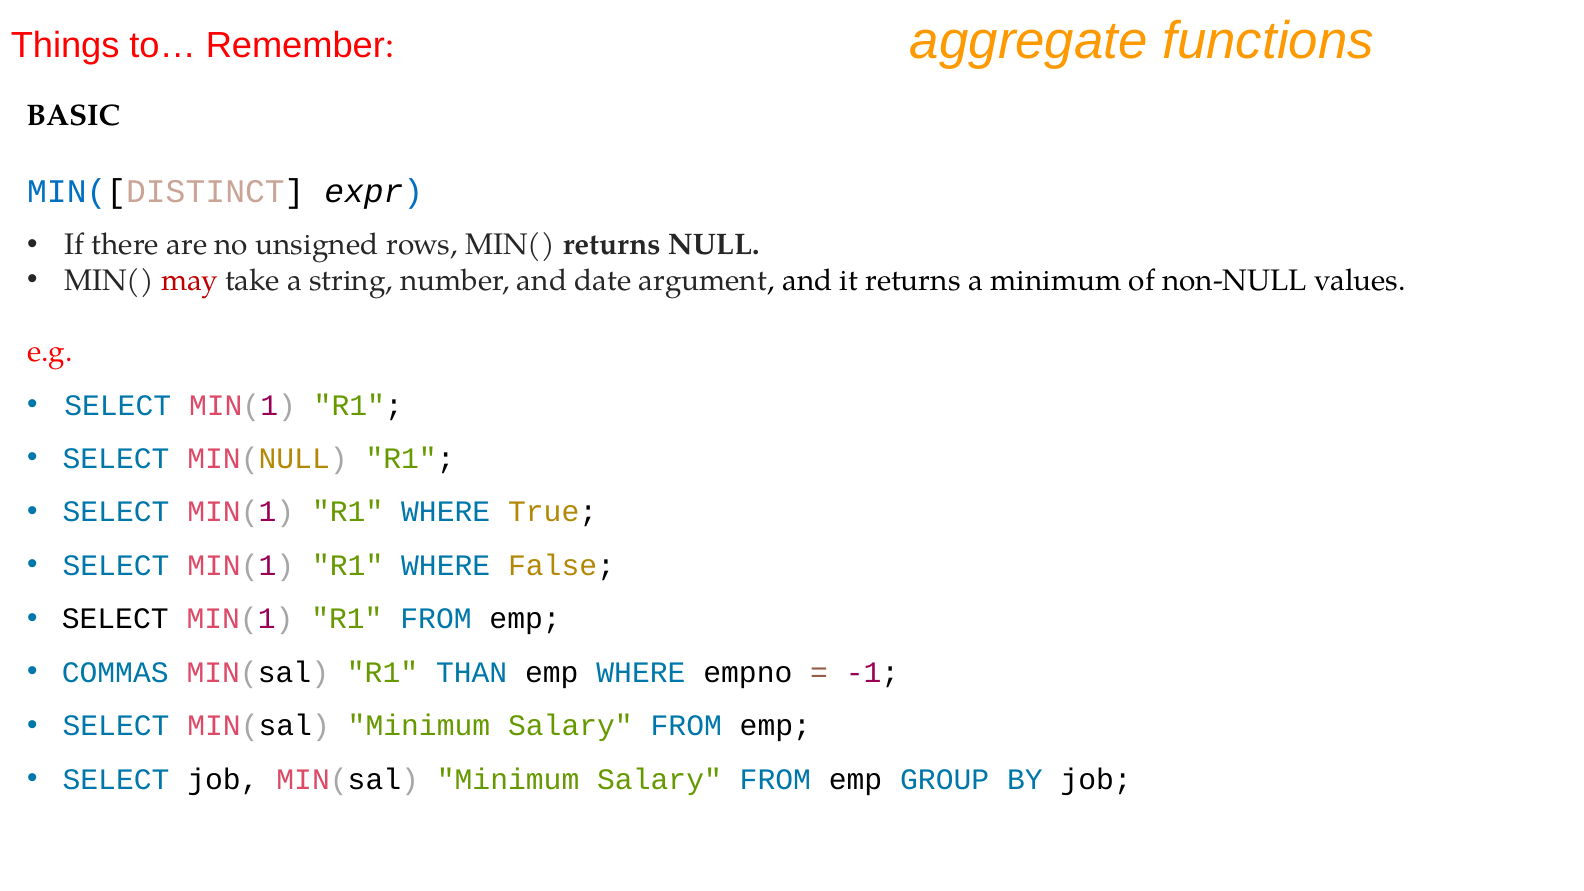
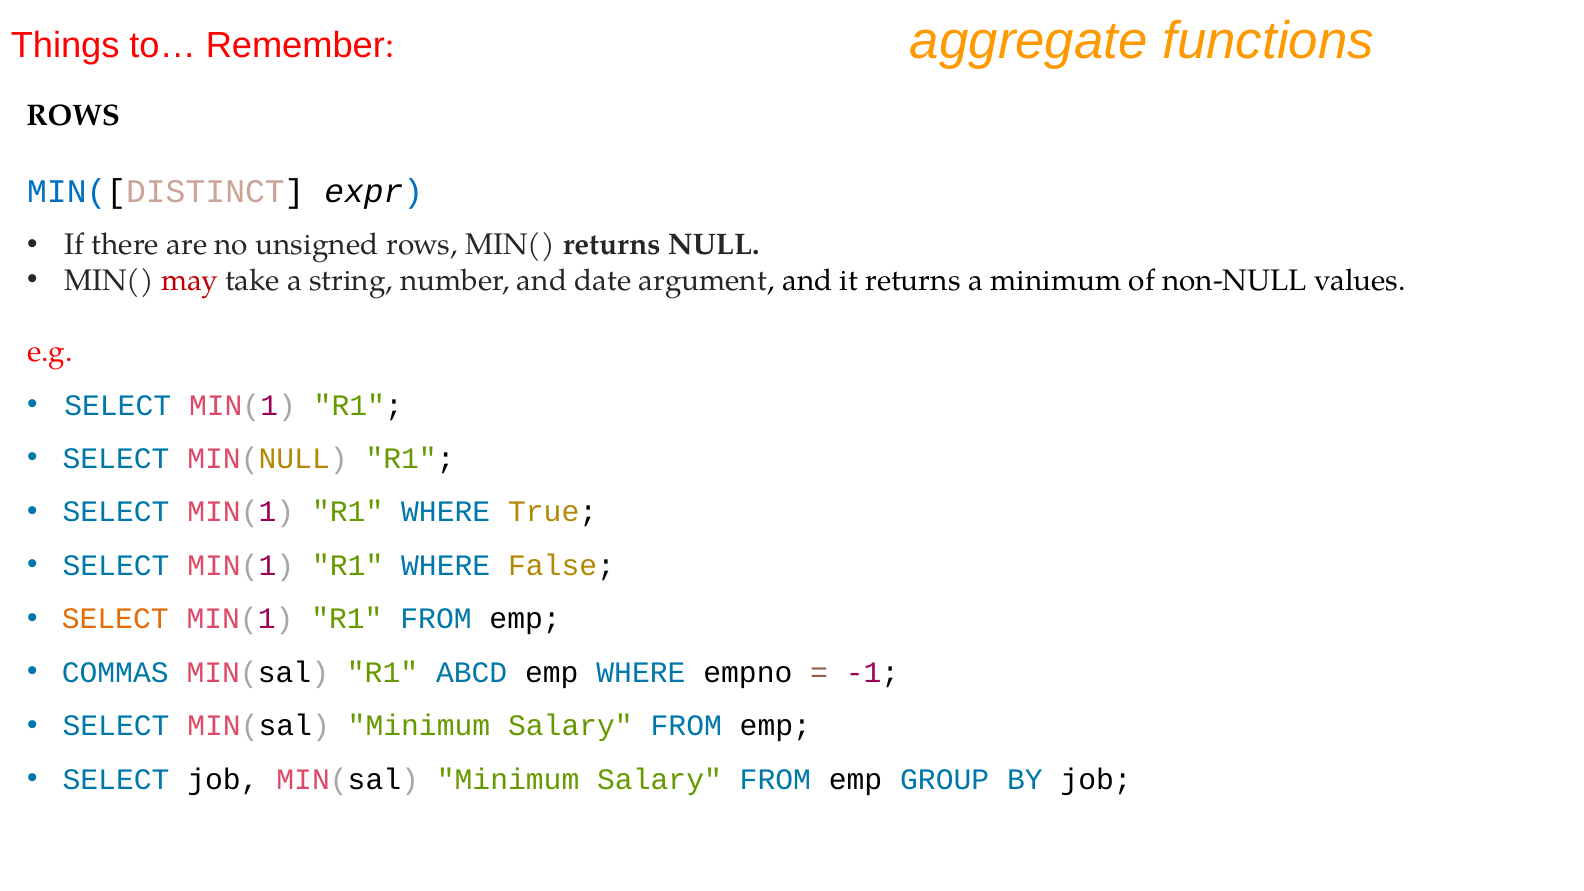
BASIC: BASIC -> ROWS (73, 116)
SELECT colour: black -> orange (115, 619)
THAN: THAN -> ABCD (472, 673)
